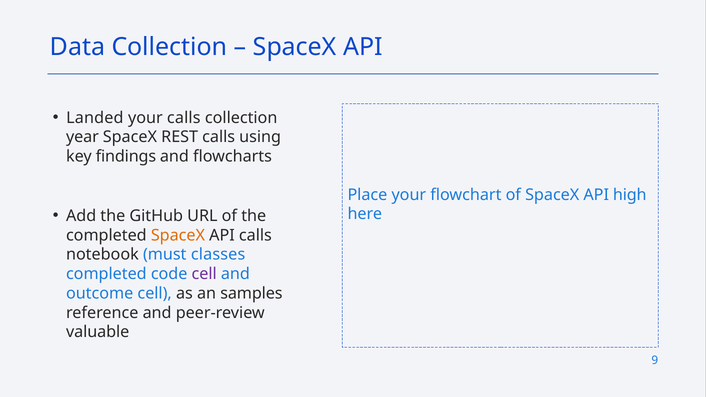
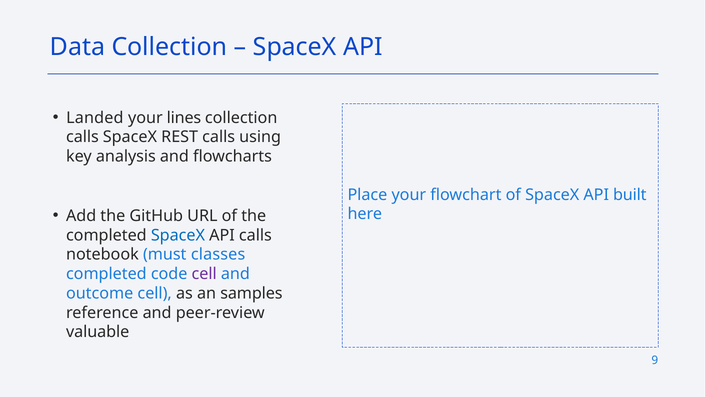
your calls: calls -> lines (184, 118)
year: year -> calls (82, 137)
findings: findings -> analysis (126, 156)
high: high -> built (630, 195)
SpaceX colour: orange -> blue (178, 235)
